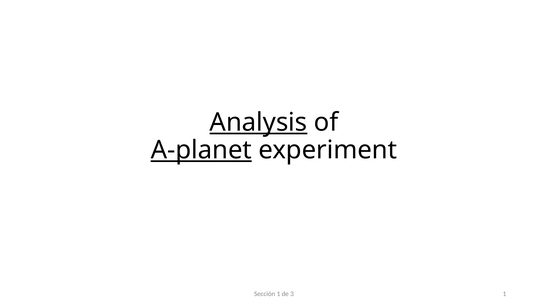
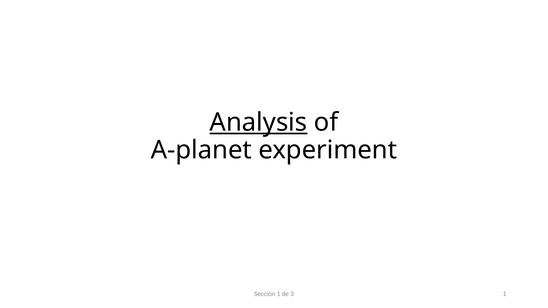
A-planet underline: present -> none (201, 150)
